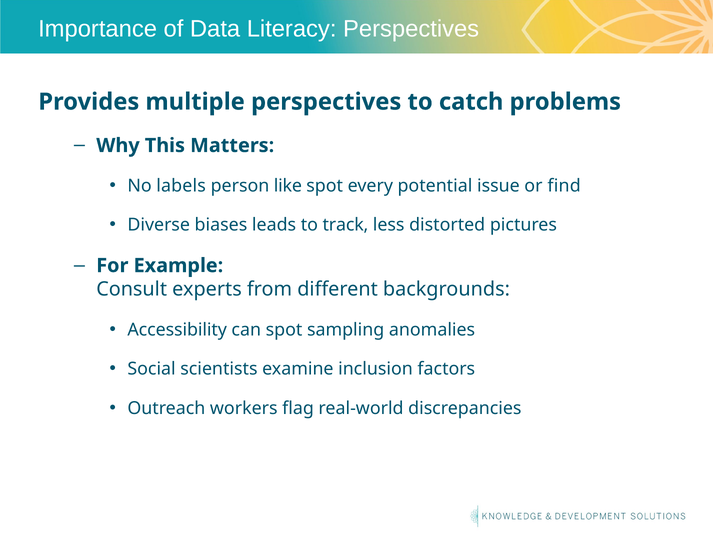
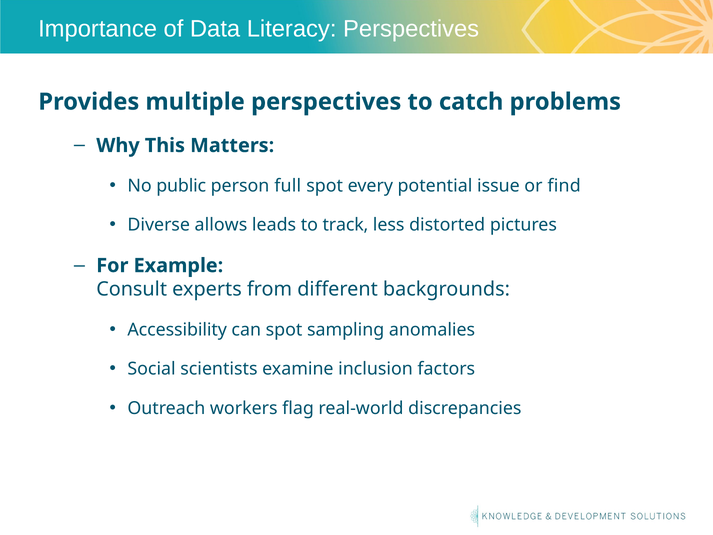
labels: labels -> public (181, 186)
like: like -> full (288, 186)
biases: biases -> allows (221, 225)
